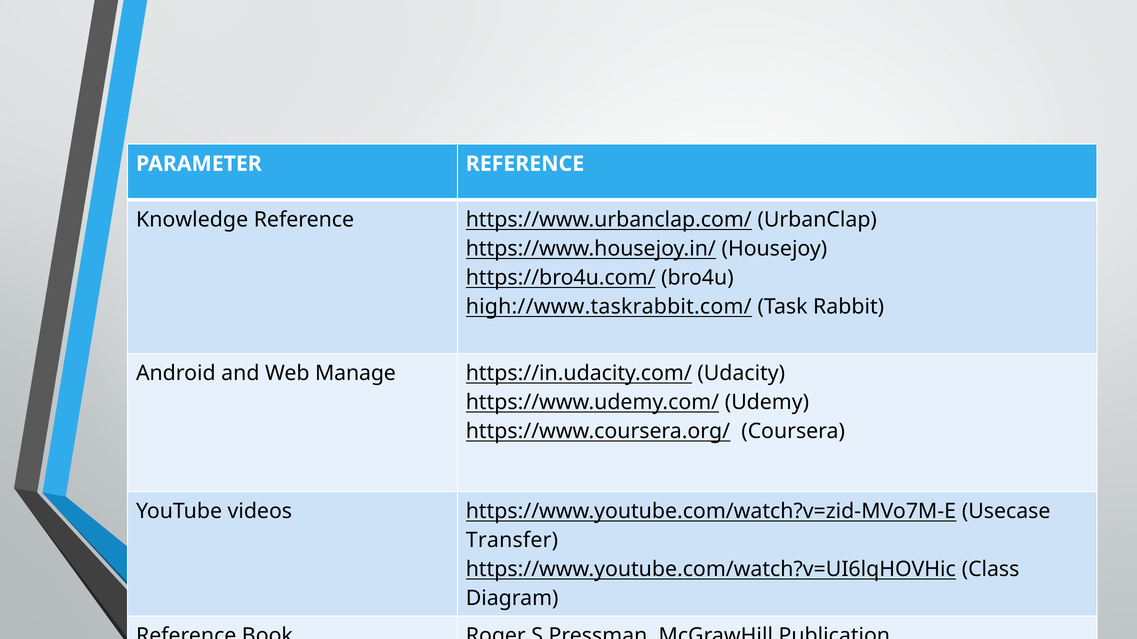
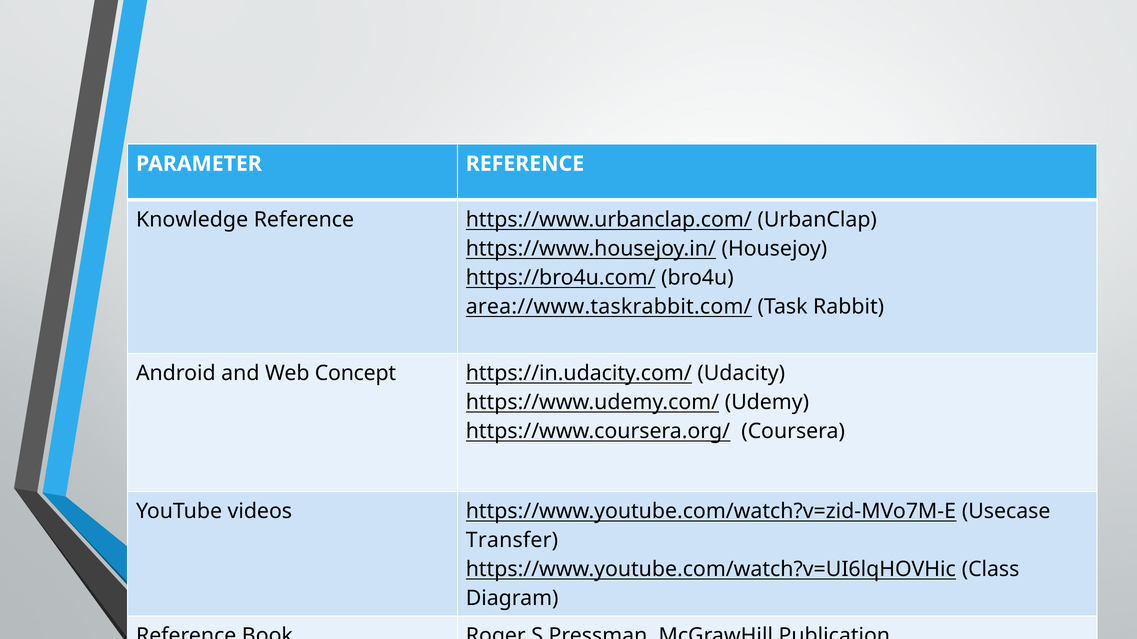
high://www.taskrabbit.com/: high://www.taskrabbit.com/ -> area://www.taskrabbit.com/ (609, 307)
Manage: Manage -> Concept (355, 374)
